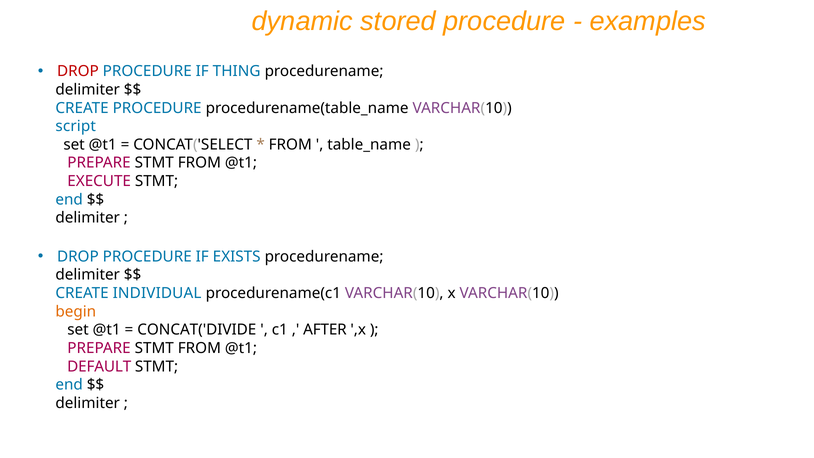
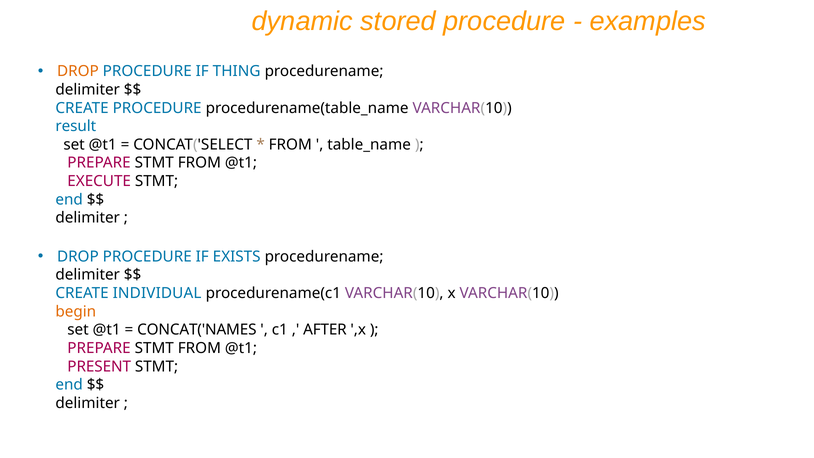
DROP colour: red -> orange (78, 71)
script: script -> result (76, 126)
CONCAT('DIVIDE: CONCAT('DIVIDE -> CONCAT('NAMES (197, 330)
DEFAULT: DEFAULT -> PRESENT (99, 366)
